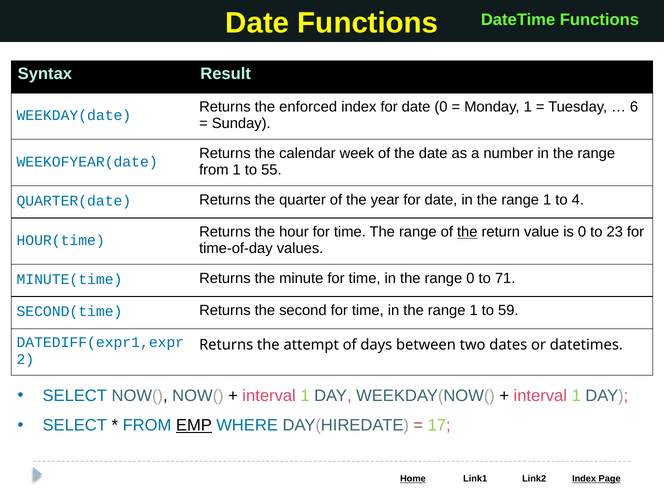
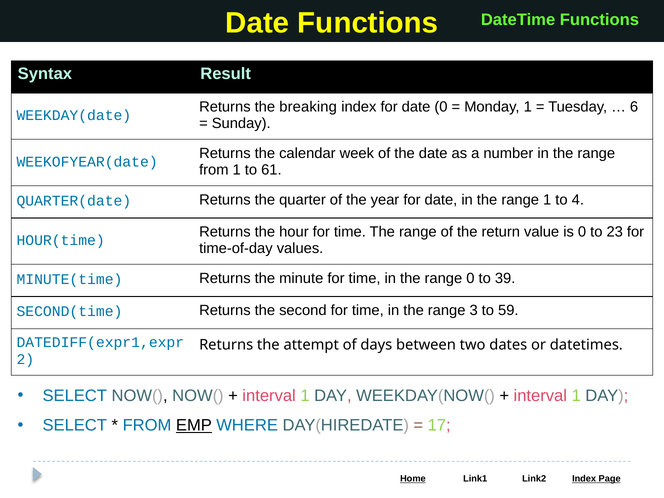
enforced: enforced -> breaking (308, 107)
55: 55 -> 61 (271, 170)
the underline: present -> none (467, 232)
71: 71 -> 39 (505, 278)
1: 1 -> 3 (474, 310)
